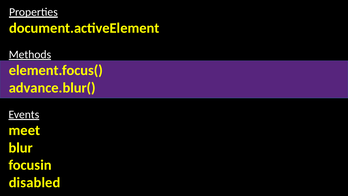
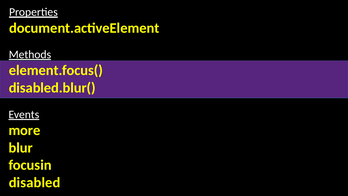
advance.blur(: advance.blur( -> disabled.blur( (52, 88)
meet: meet -> more (24, 130)
